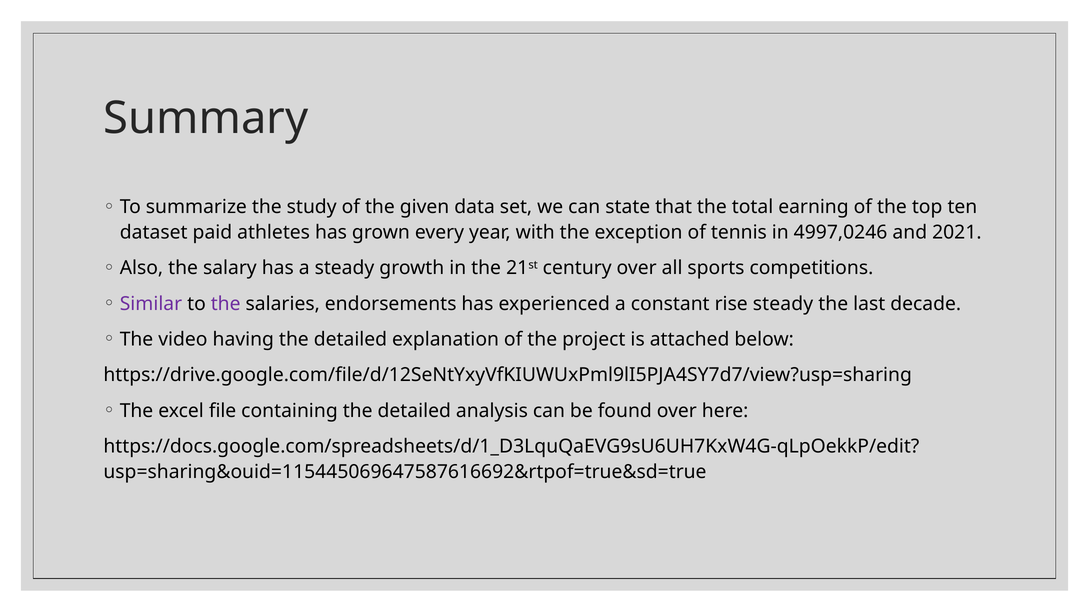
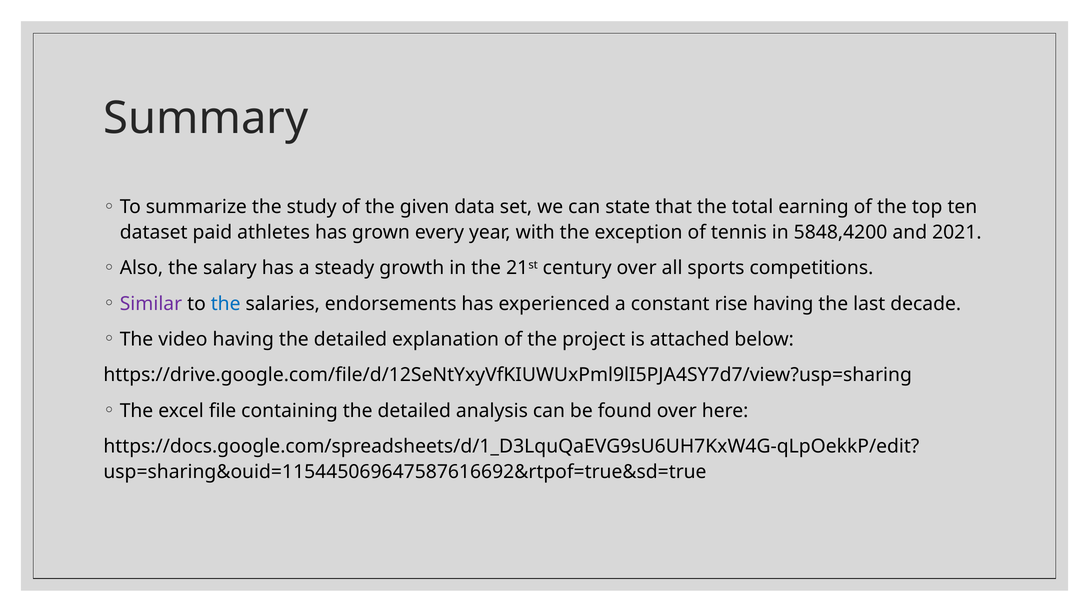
4997,0246: 4997,0246 -> 5848,4200 (841, 233)
the colour: purple -> blue (226, 304)
rise steady: steady -> having (783, 304)
